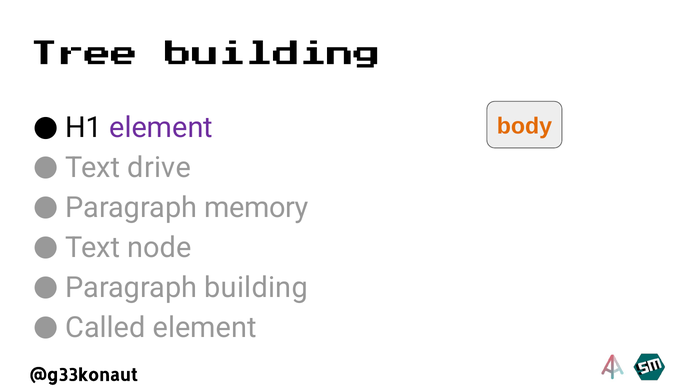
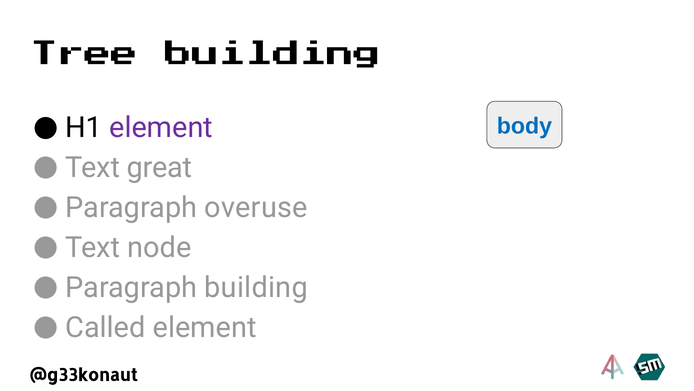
body colour: orange -> blue (524, 126)
drive: drive -> great (160, 167)
memory: memory -> overuse (256, 207)
